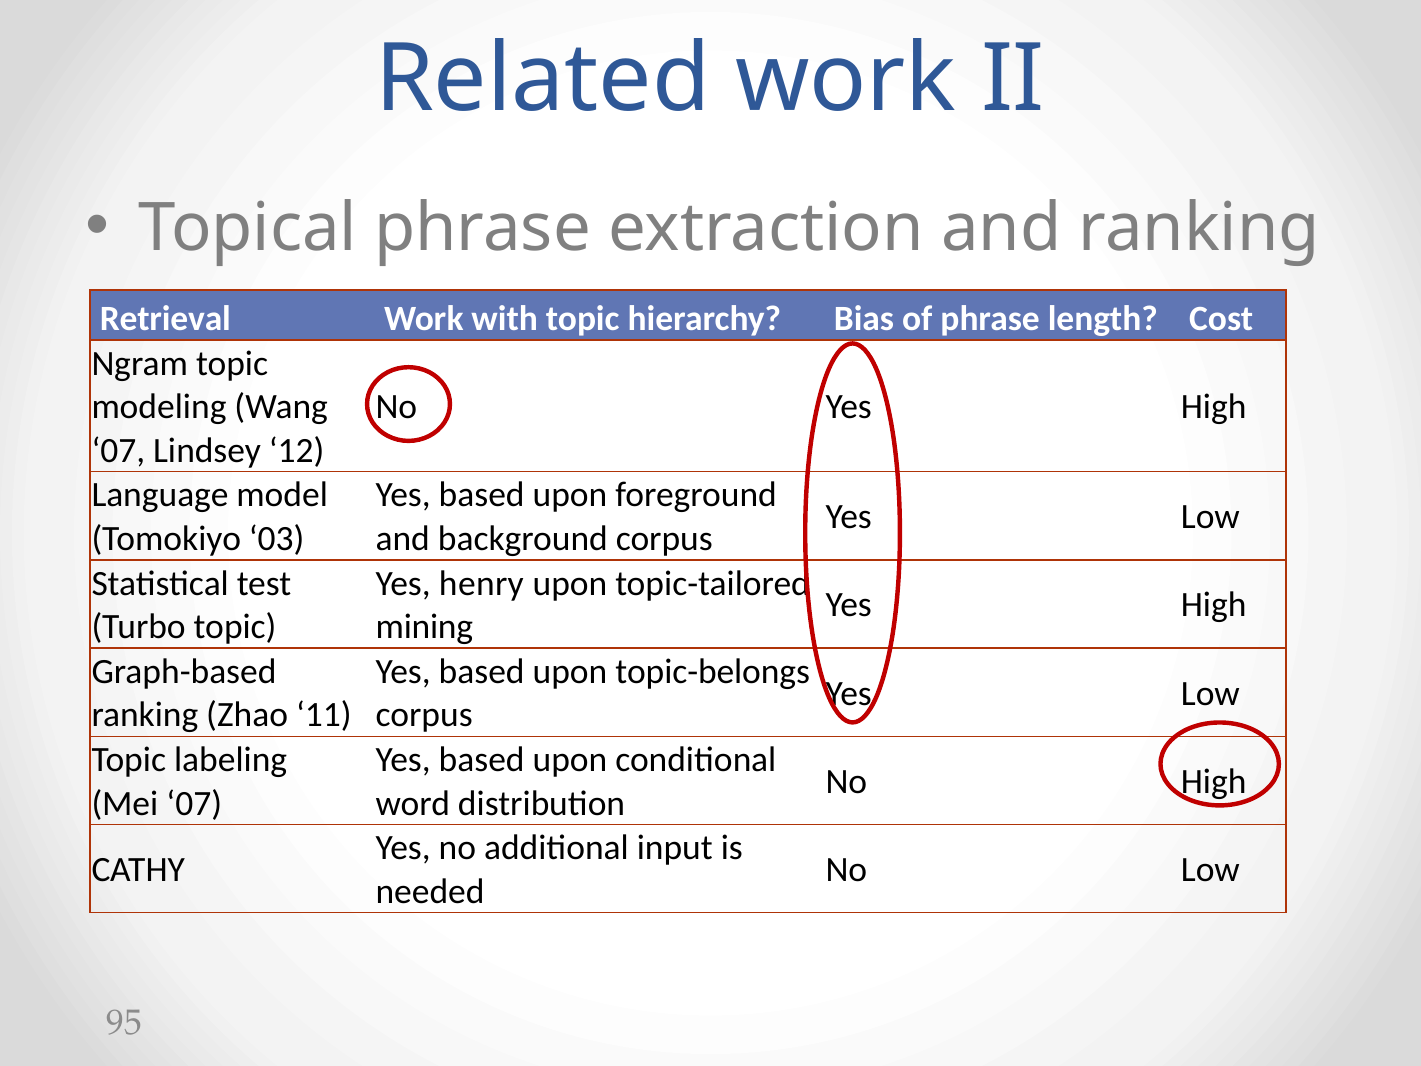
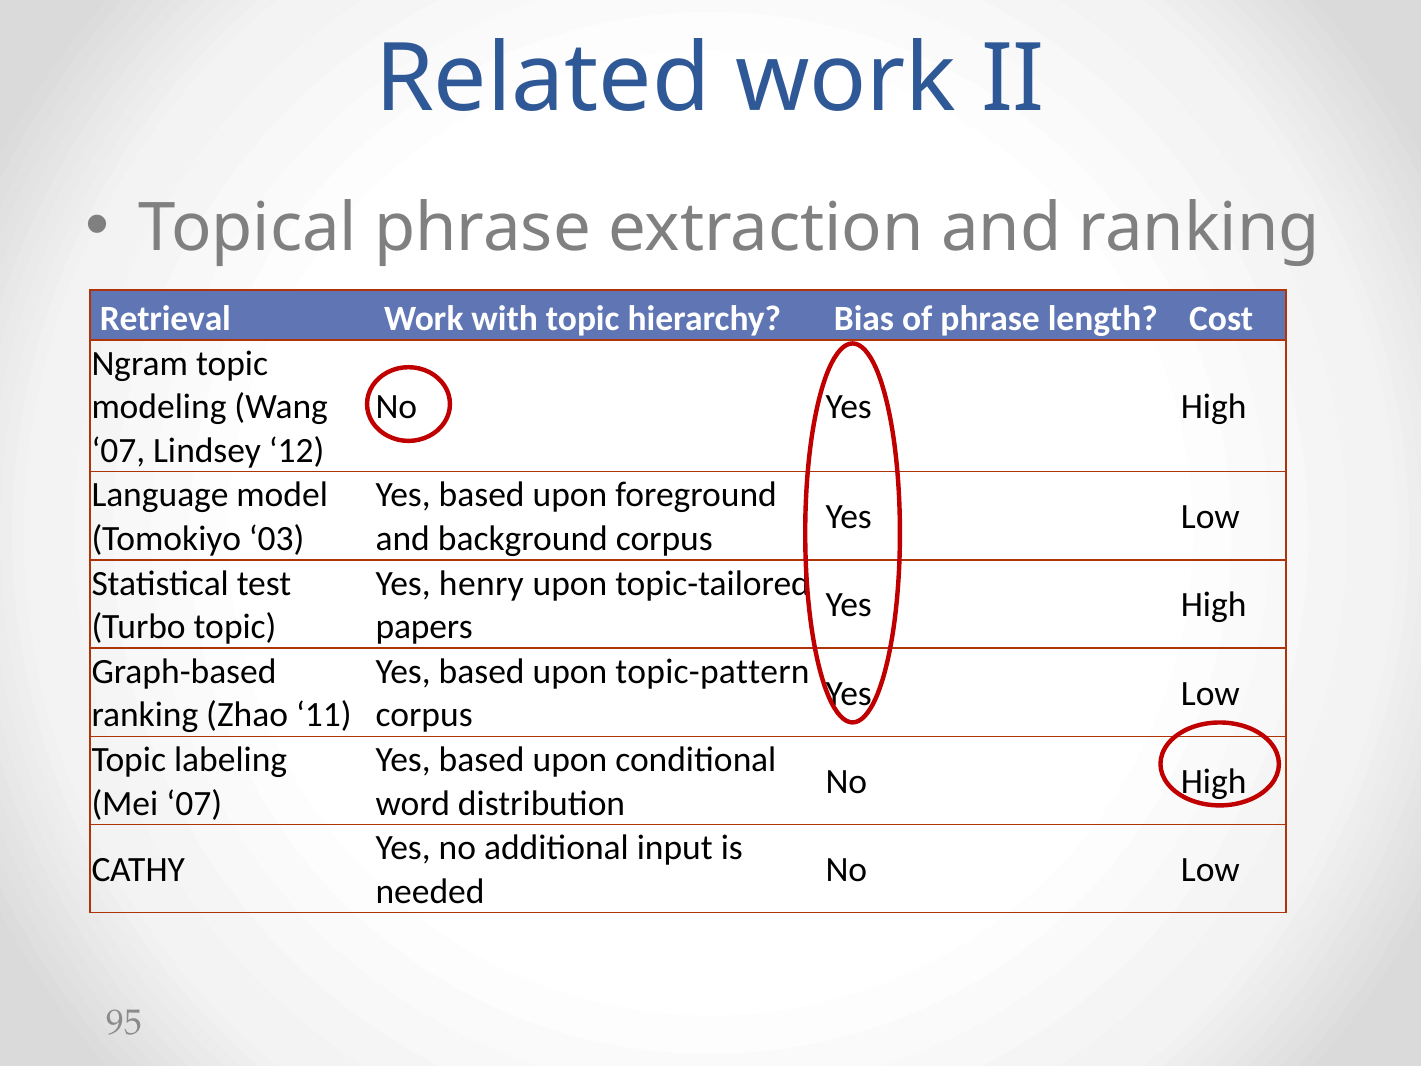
mining: mining -> papers (424, 627)
topic-belongs: topic-belongs -> topic-pattern (712, 672)
